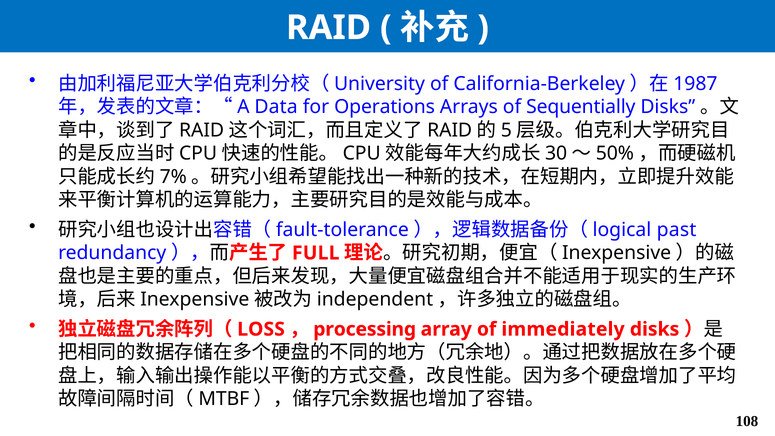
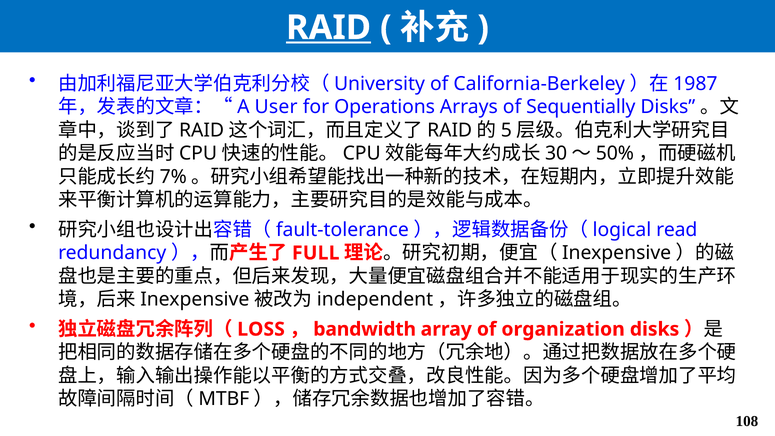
RAID underline: none -> present (329, 28)
Data: Data -> User (276, 107)
past: past -> read (677, 230)
processing: processing -> bandwidth (365, 329)
immediately: immediately -> organization (563, 329)
